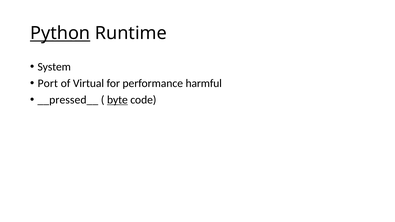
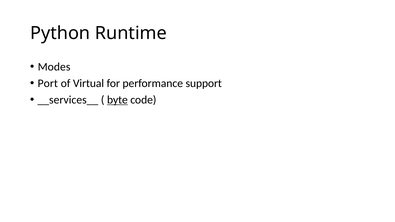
Python underline: present -> none (60, 33)
System: System -> Modes (54, 67)
harmful: harmful -> support (204, 83)
__pressed__: __pressed__ -> __services__ (68, 100)
